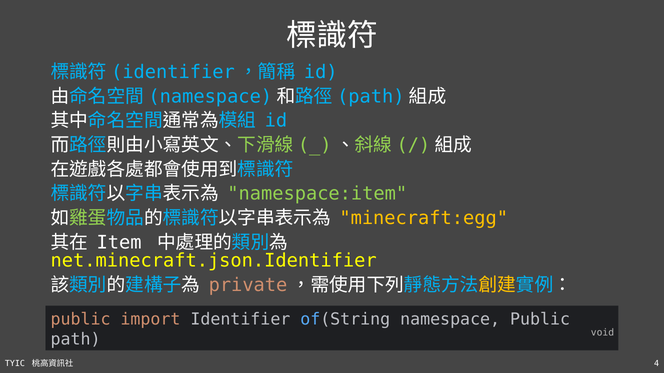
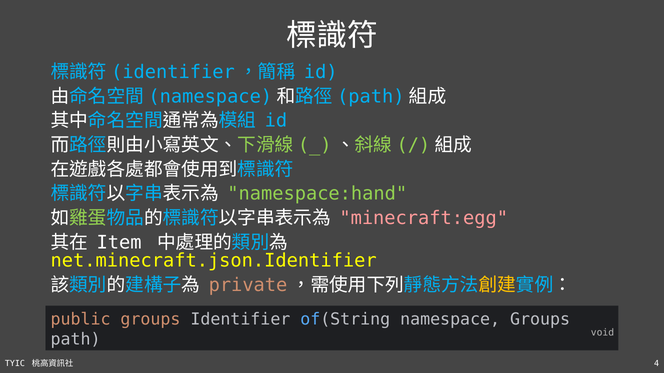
namespace:item: namespace:item -> namespace:hand (317, 194)
minecraft:egg colour: yellow -> pink (424, 218)
public import: import -> groups (150, 320)
namespace Public: Public -> Groups (540, 320)
